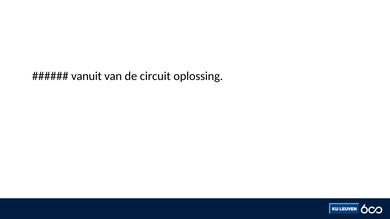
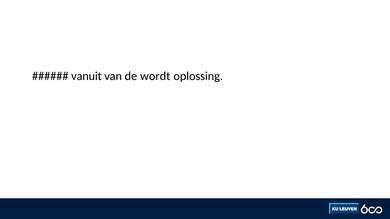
circuit: circuit -> wordt (155, 76)
